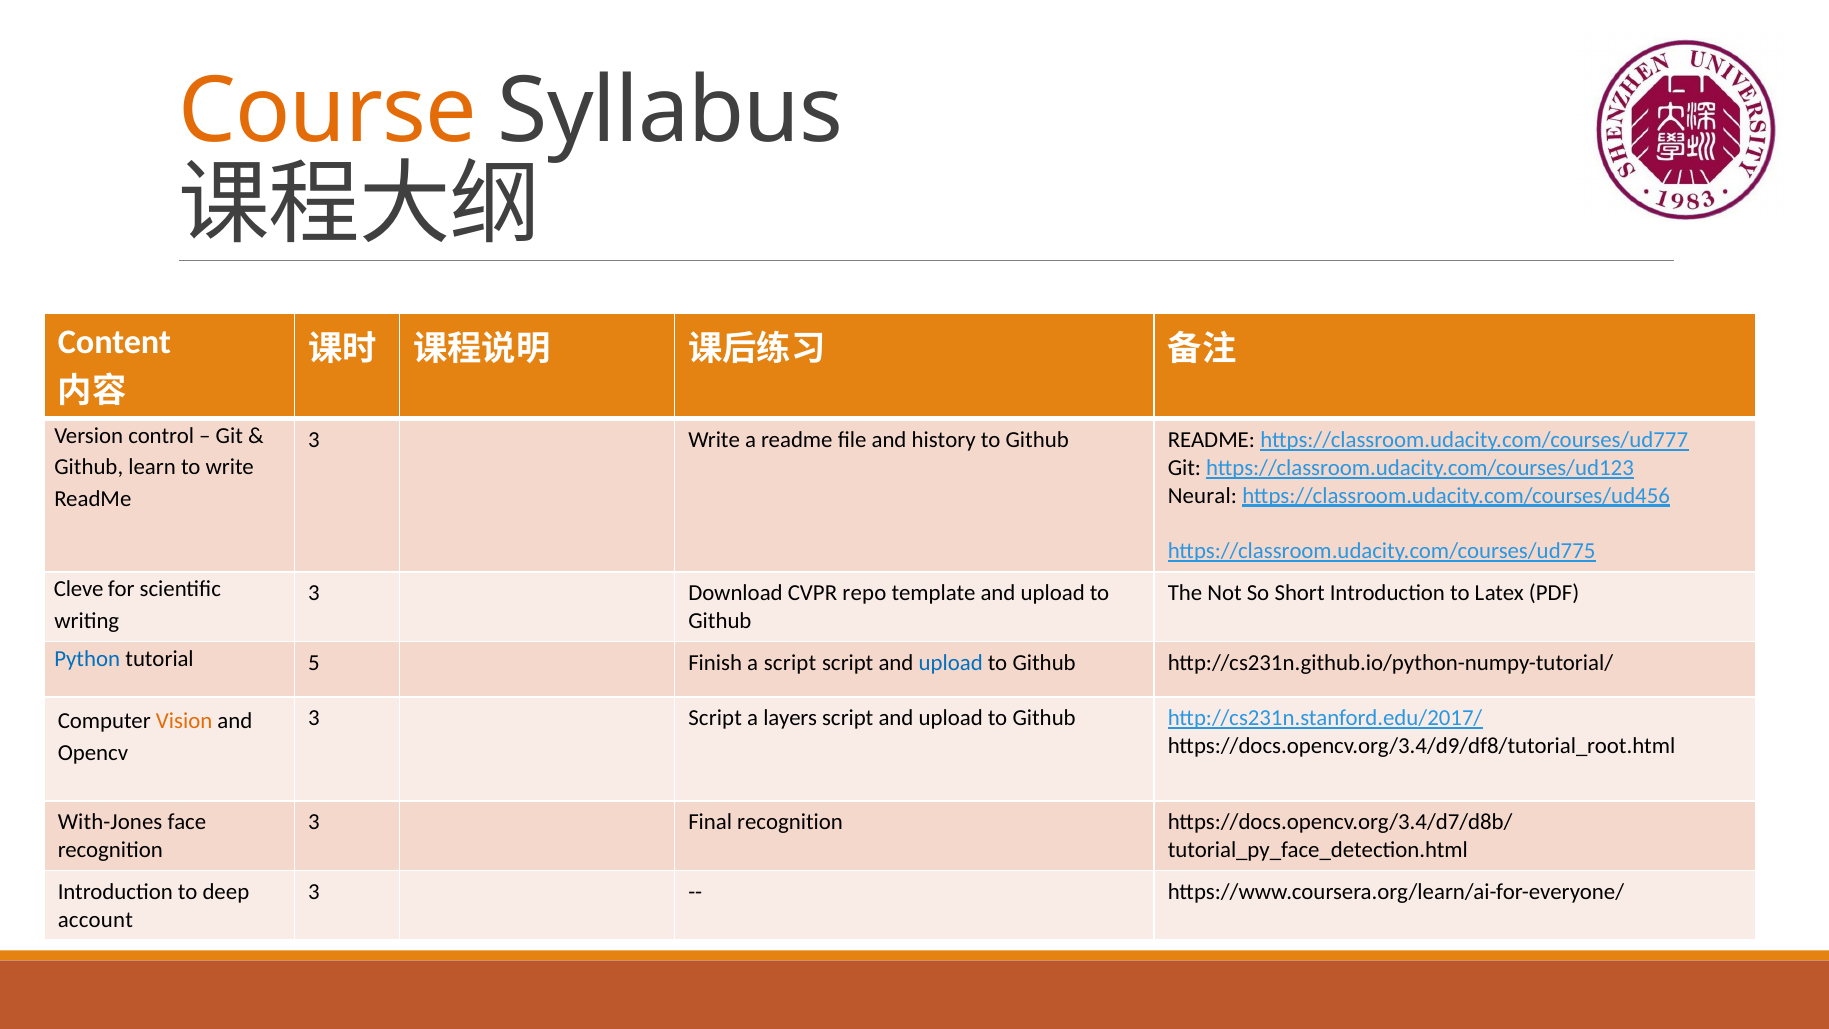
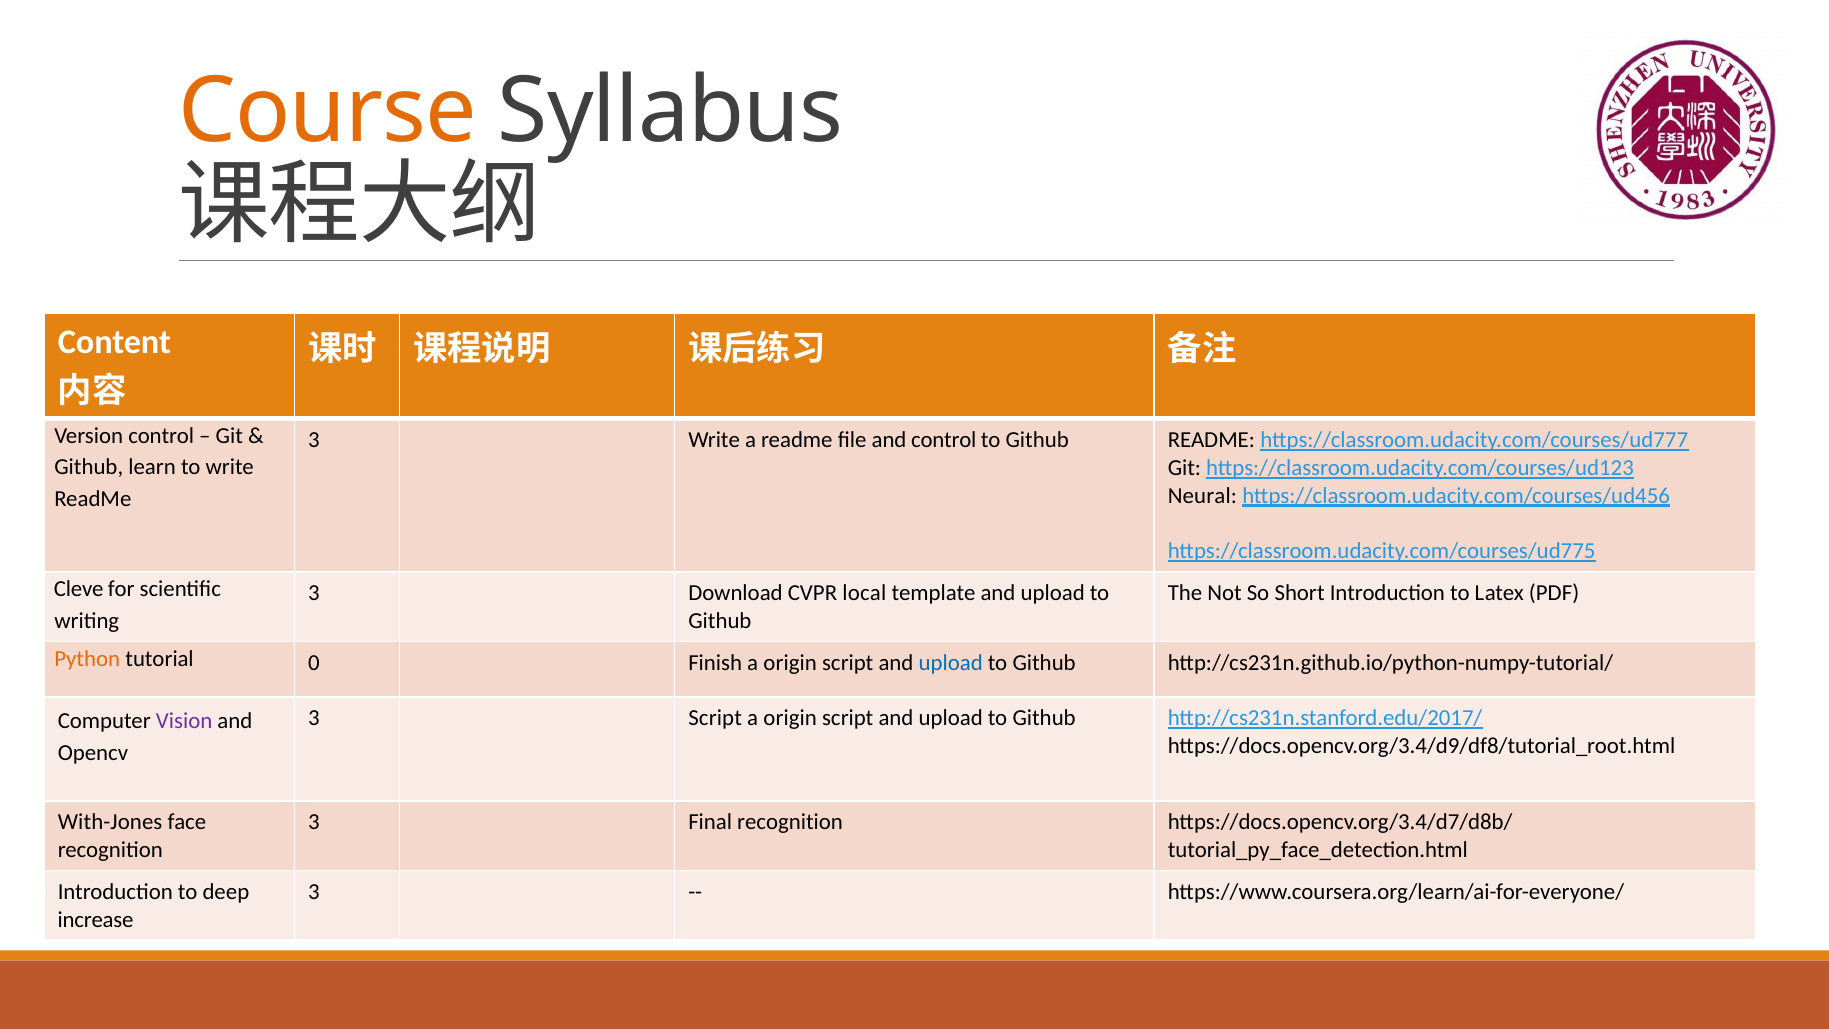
and history: history -> control (944, 440)
repo: repo -> local (864, 593)
Python colour: blue -> orange (87, 659)
5: 5 -> 0 (314, 662)
Finish a script: script -> origin (790, 662)
layers: layers -> origin (790, 718)
Vision colour: orange -> purple (184, 721)
account: account -> increase (96, 919)
